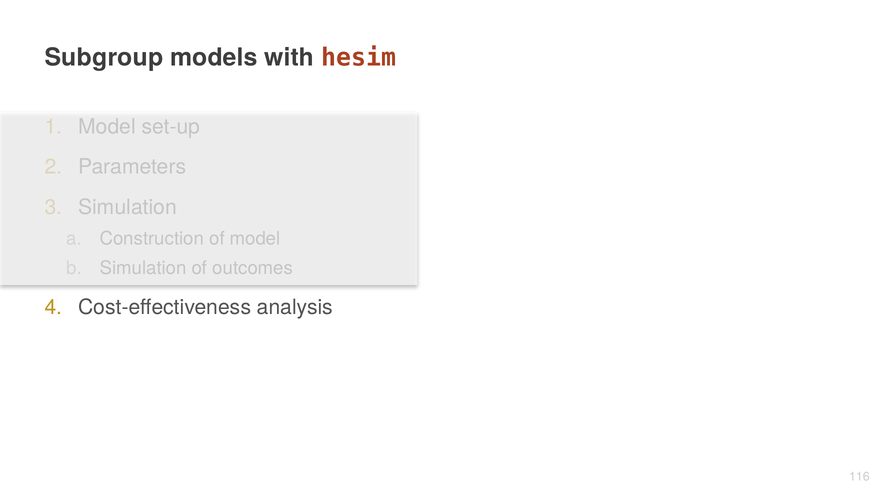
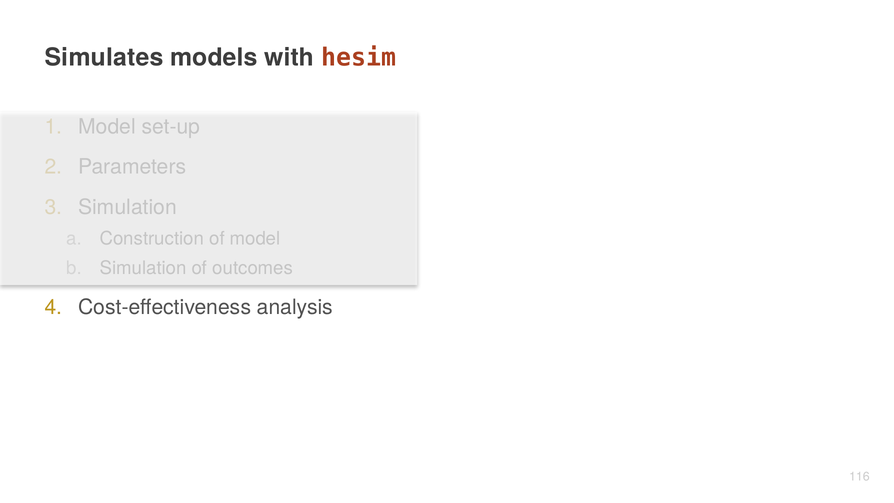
Subgroup: Subgroup -> Simulates (104, 58)
